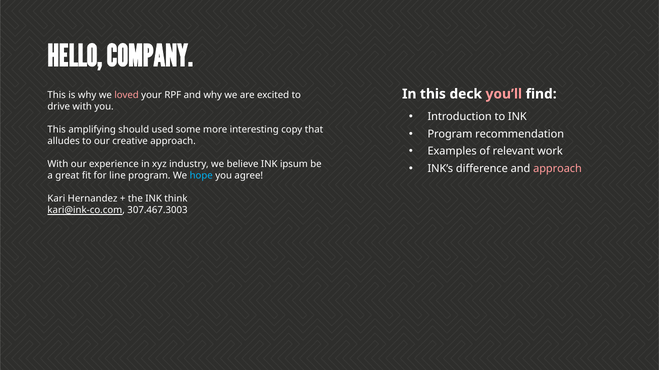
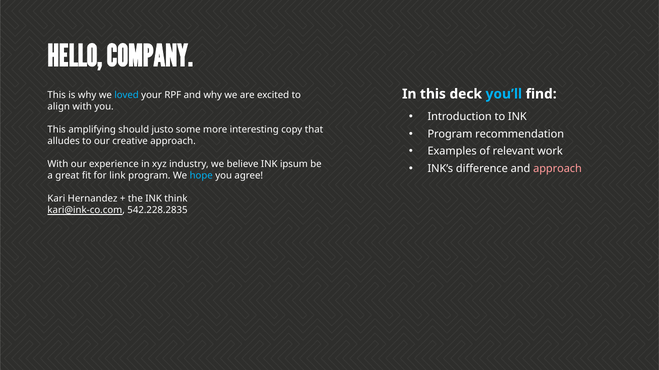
you’ll colour: pink -> light blue (504, 94)
loved colour: pink -> light blue (127, 95)
drive: drive -> align (59, 107)
used: used -> justo (162, 130)
line: line -> link (117, 176)
307.467.3003: 307.467.3003 -> 542.228.2835 (157, 210)
